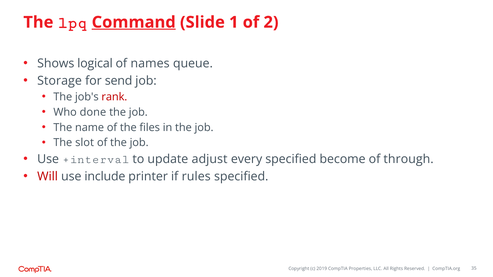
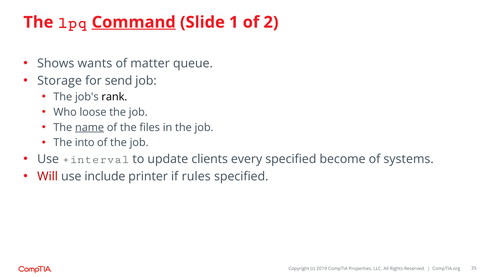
logical: logical -> wants (95, 64)
names: names -> matter (150, 64)
rank colour: red -> black (114, 97)
done: done -> loose (93, 112)
name underline: none -> present (90, 128)
slot: slot -> into (85, 143)
adjust: adjust -> clients (210, 159)
through: through -> systems (409, 159)
